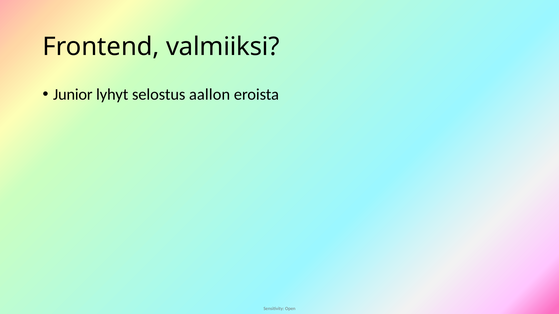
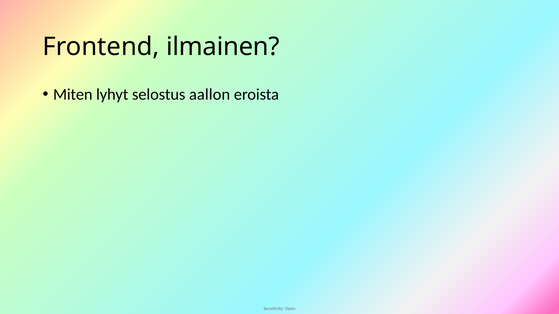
valmiiksi: valmiiksi -> ilmainen (223, 47)
Junior: Junior -> Miten (73, 95)
